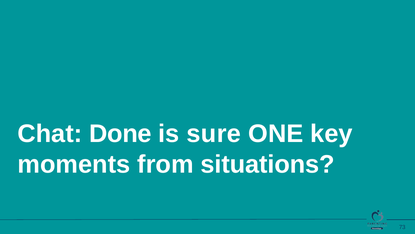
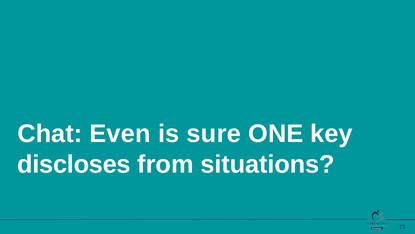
Done: Done -> Even (120, 134)
moments: moments -> discloses (74, 164)
